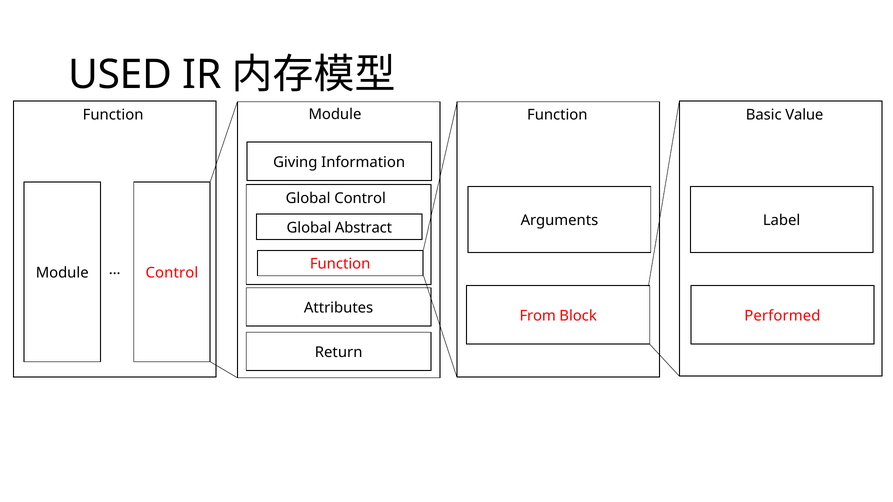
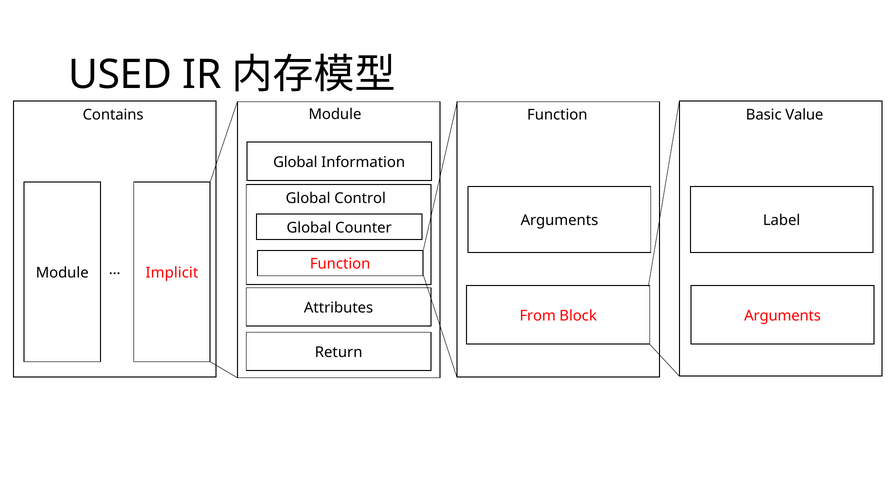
Function: Function -> Contains (113, 115)
Giving: Giving -> Global (295, 162)
Abstract: Abstract -> Counter (363, 228)
Module Control: Control -> Implicit (172, 273)
Performed: Performed -> Arguments (783, 316)
